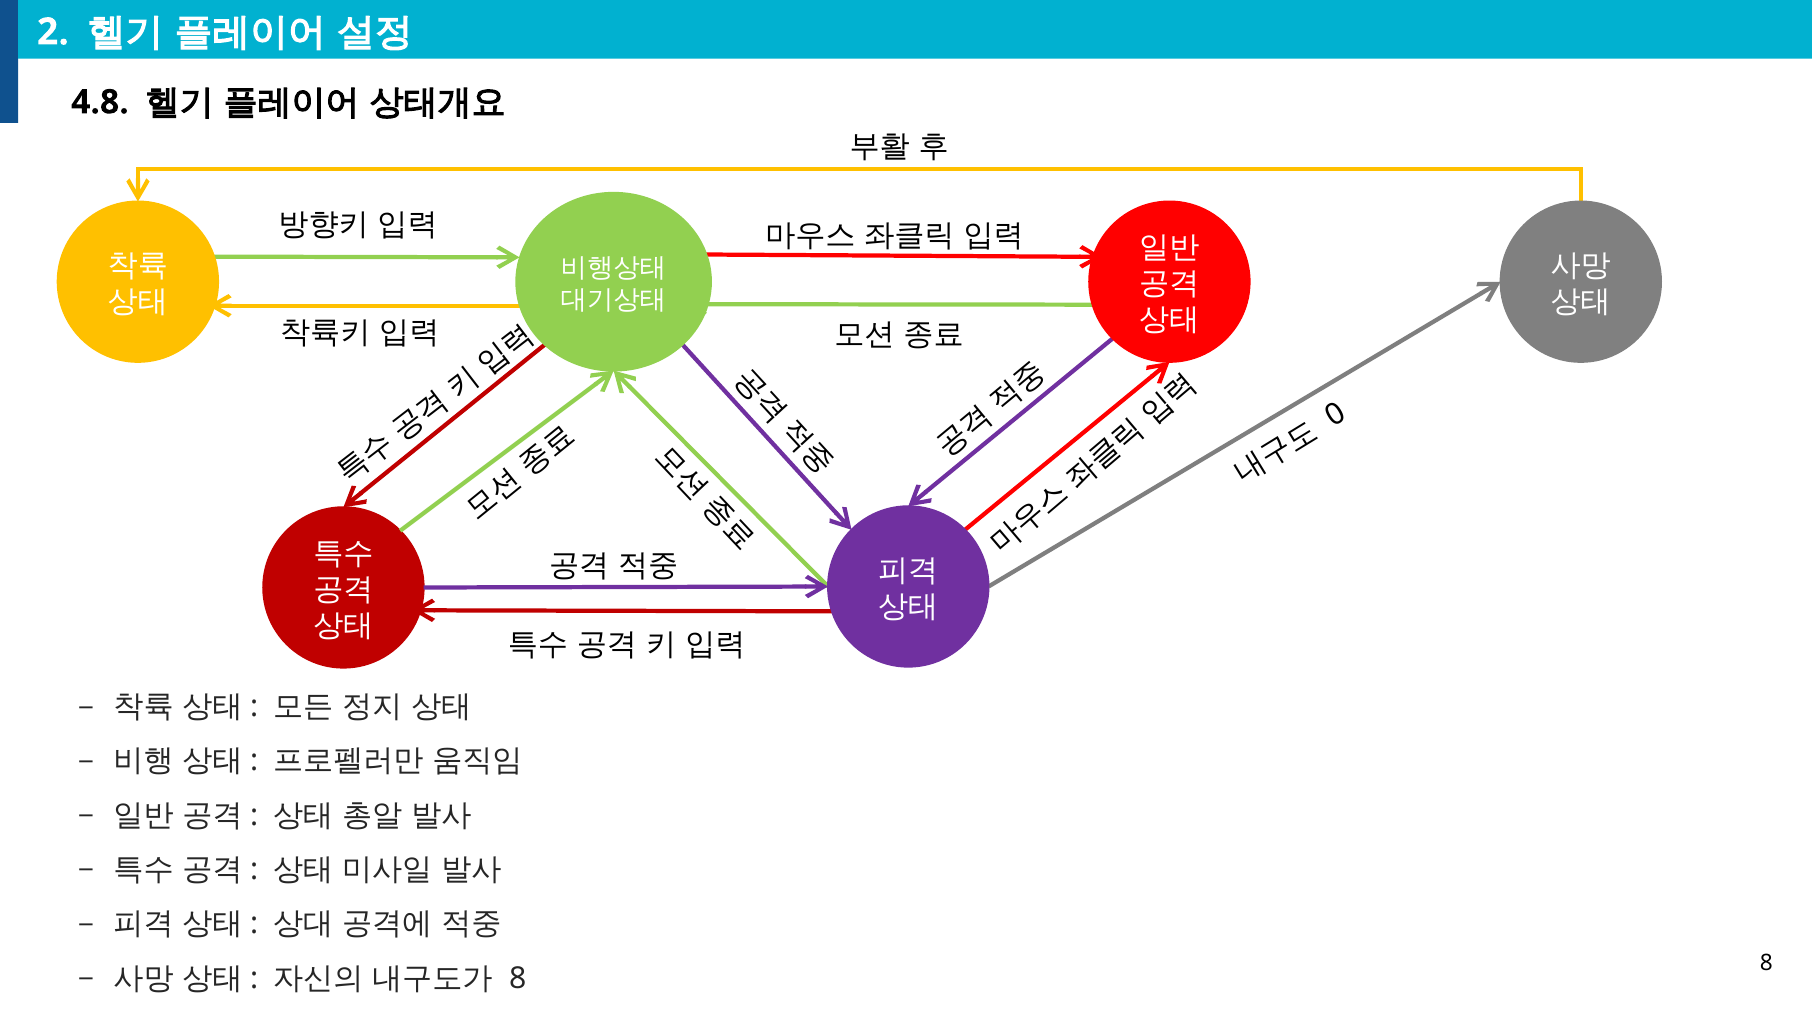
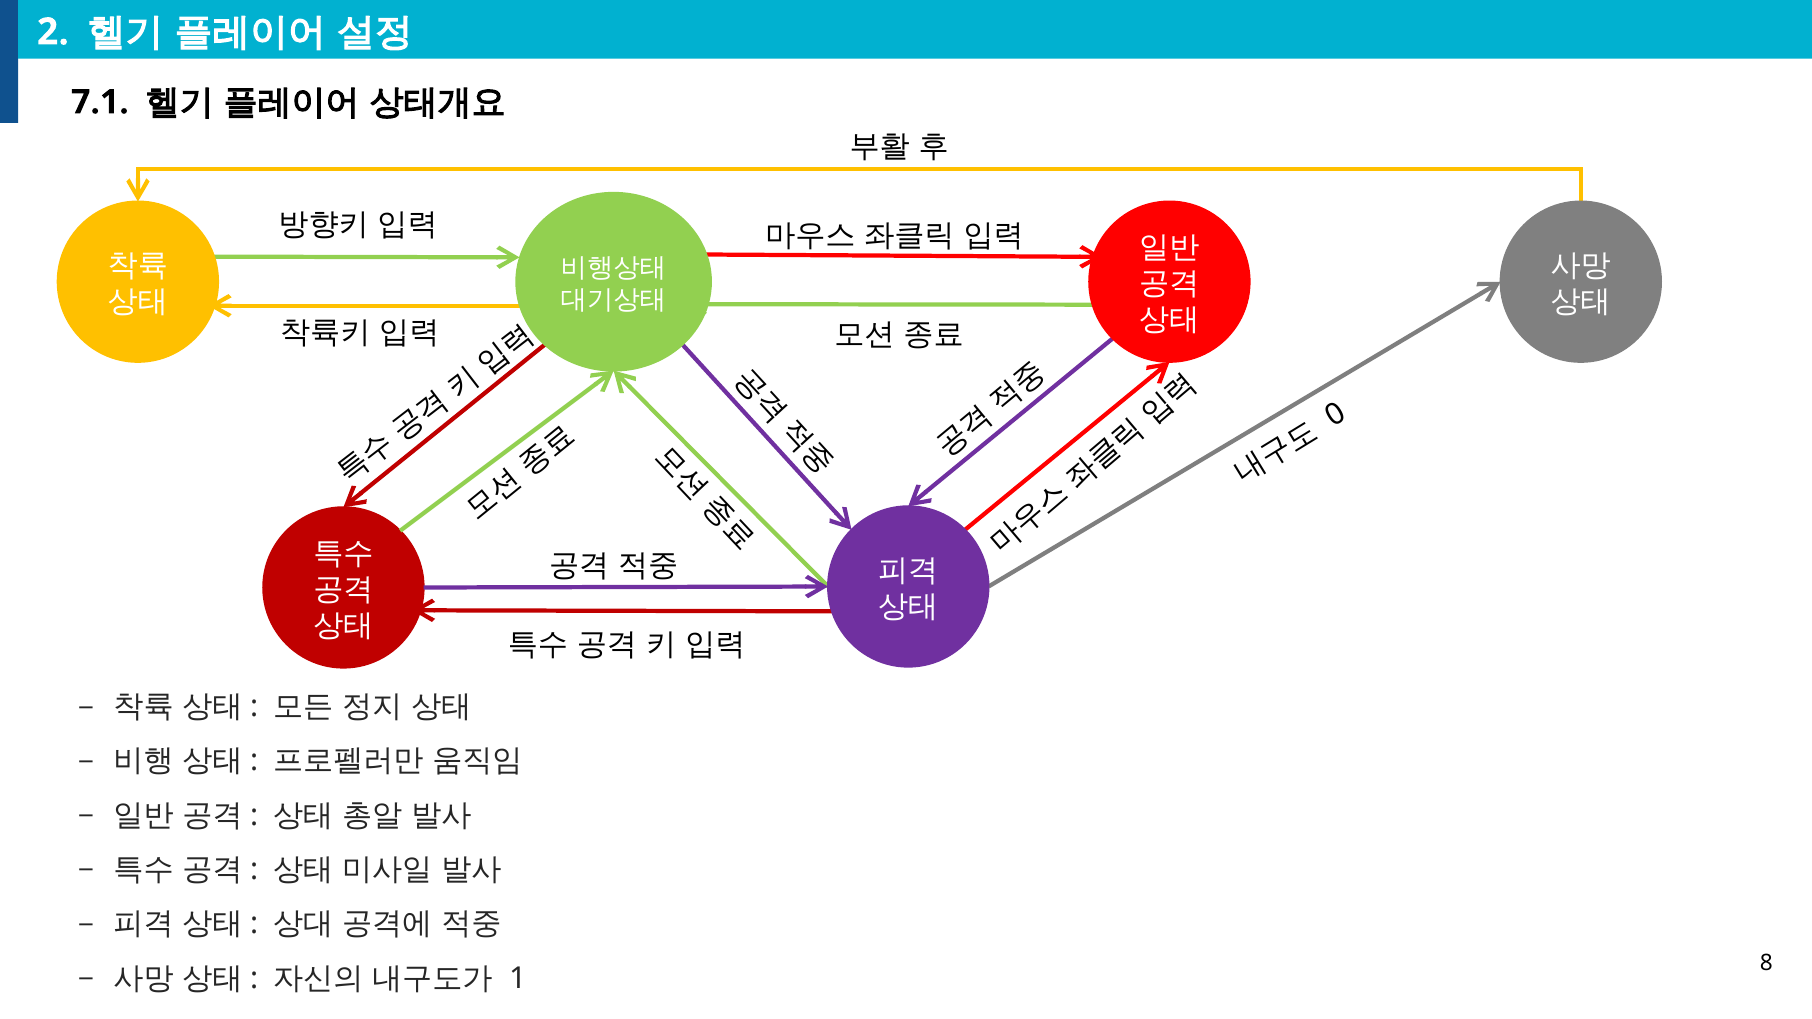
4.8: 4.8 -> 7.1 (100, 102)
8: 8 -> 1 (518, 978)
